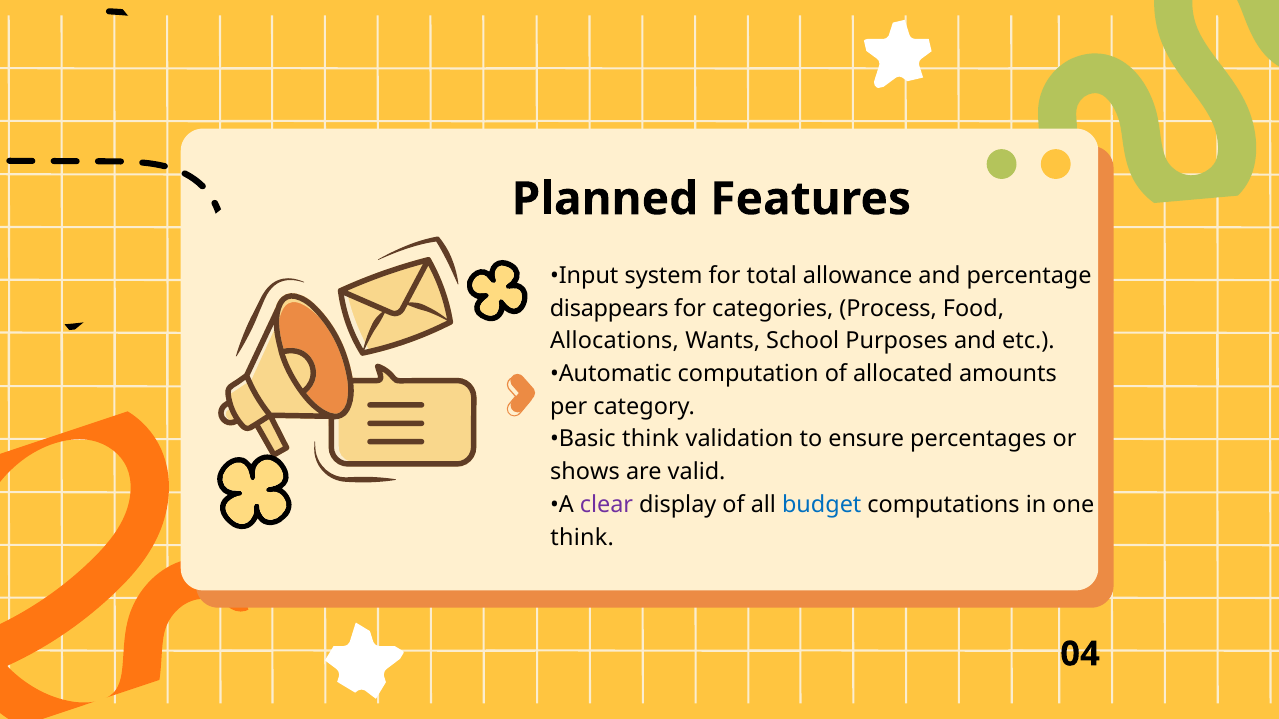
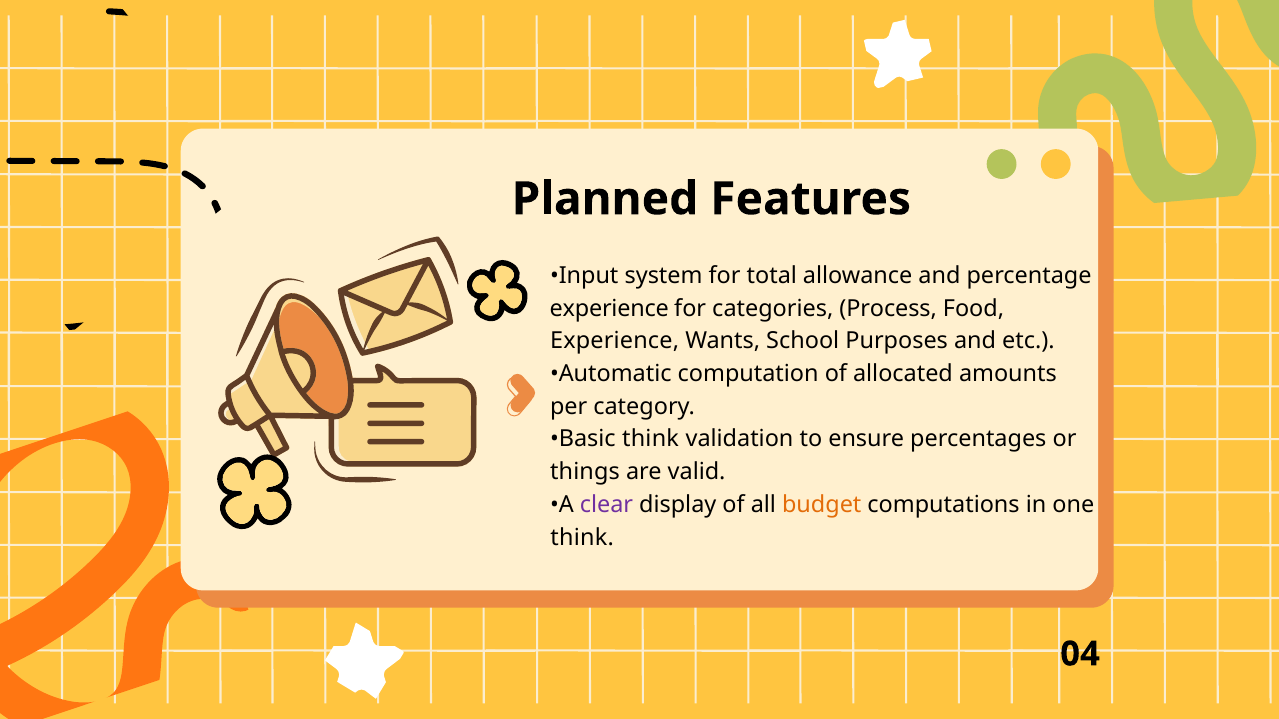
disappears: disappears -> experience (609, 309)
Allocations: Allocations -> Experience (615, 341)
shows: shows -> things (585, 472)
budget colour: blue -> orange (822, 505)
